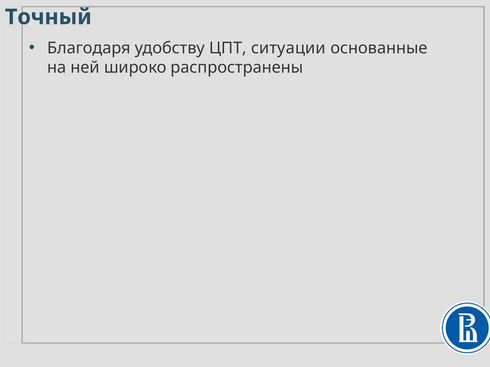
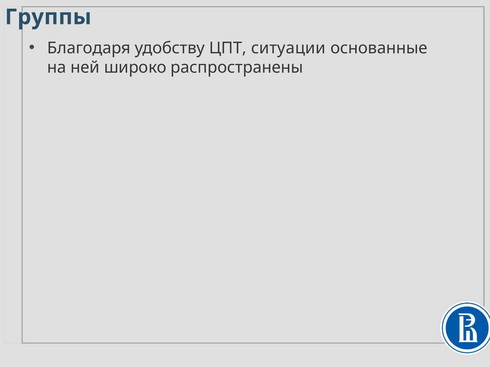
Точный: Точный -> Группы (48, 17)
